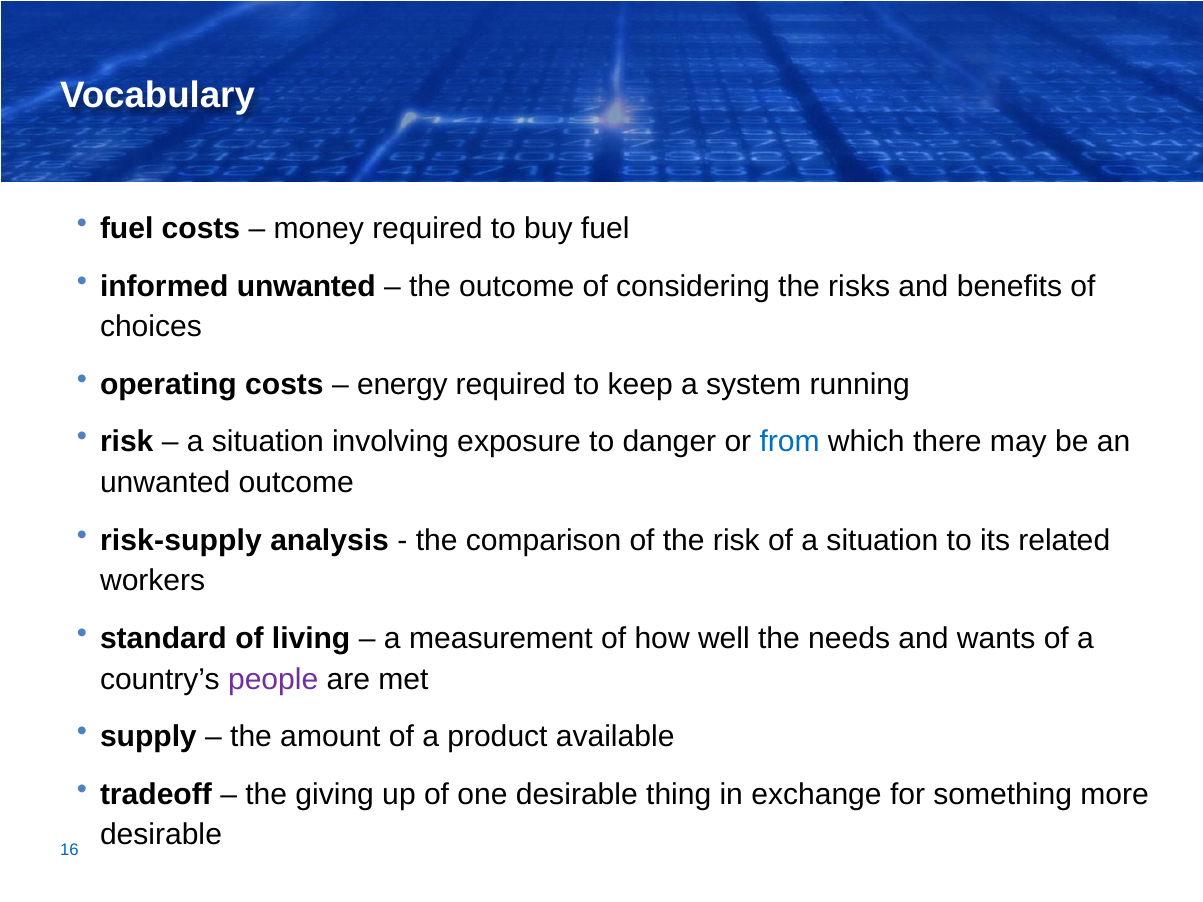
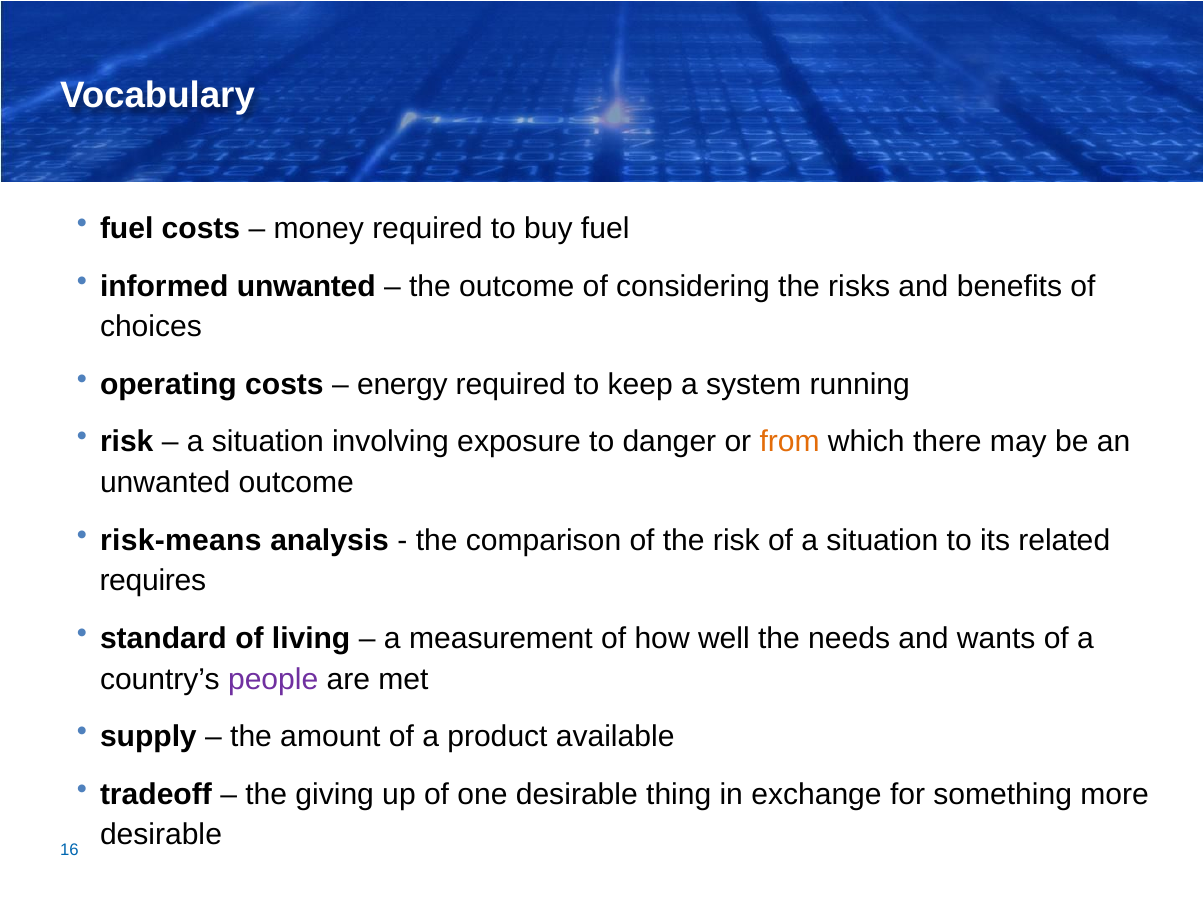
from colour: blue -> orange (790, 442)
risk-supply: risk-supply -> risk-means (181, 540)
workers: workers -> requires (153, 581)
